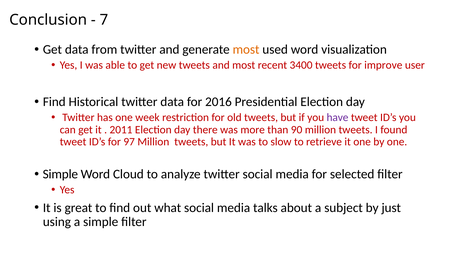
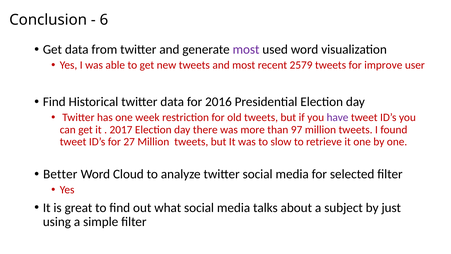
7: 7 -> 6 (104, 20)
most colour: orange -> purple (246, 50)
3400: 3400 -> 2579 (301, 65)
2011: 2011 -> 2017 (121, 130)
90: 90 -> 97 (297, 130)
97: 97 -> 27 (129, 142)
Simple: Simple -> Better (60, 174)
